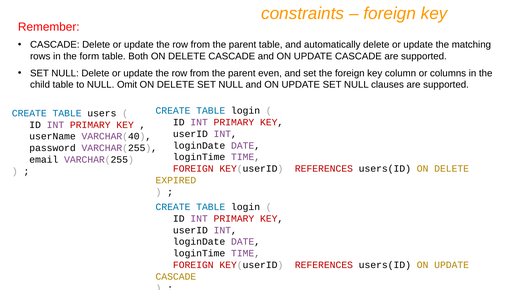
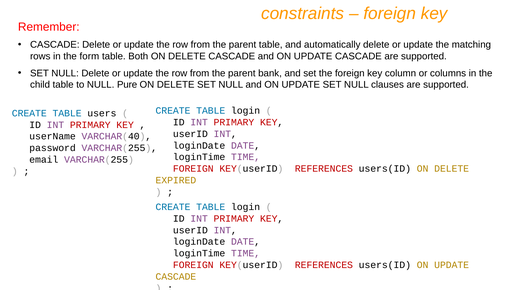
even: even -> bank (270, 73)
Omit: Omit -> Pure (127, 85)
